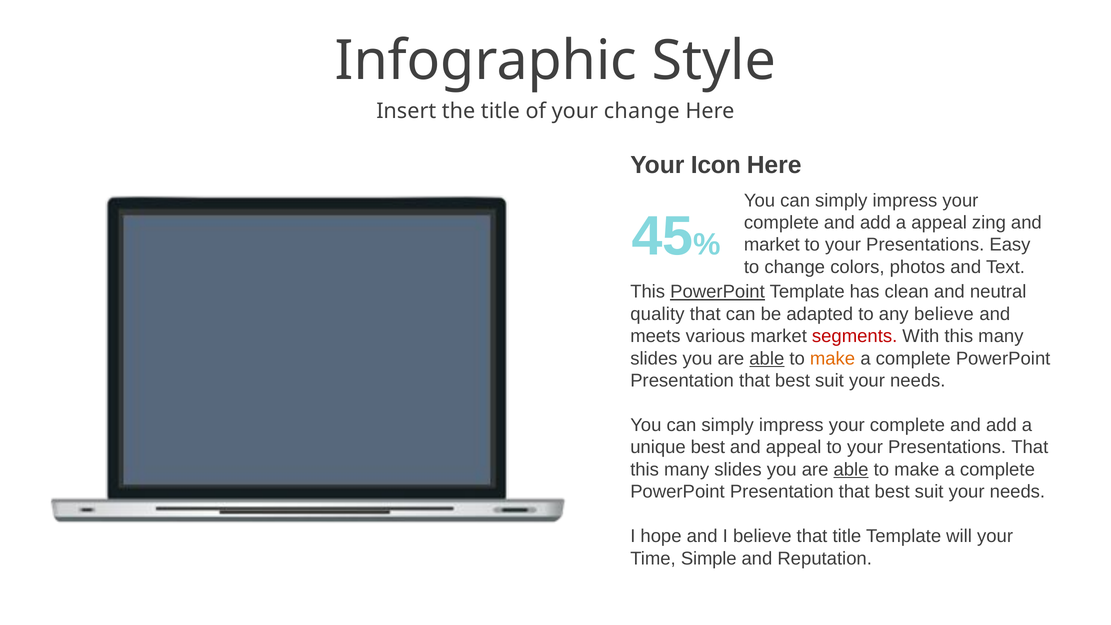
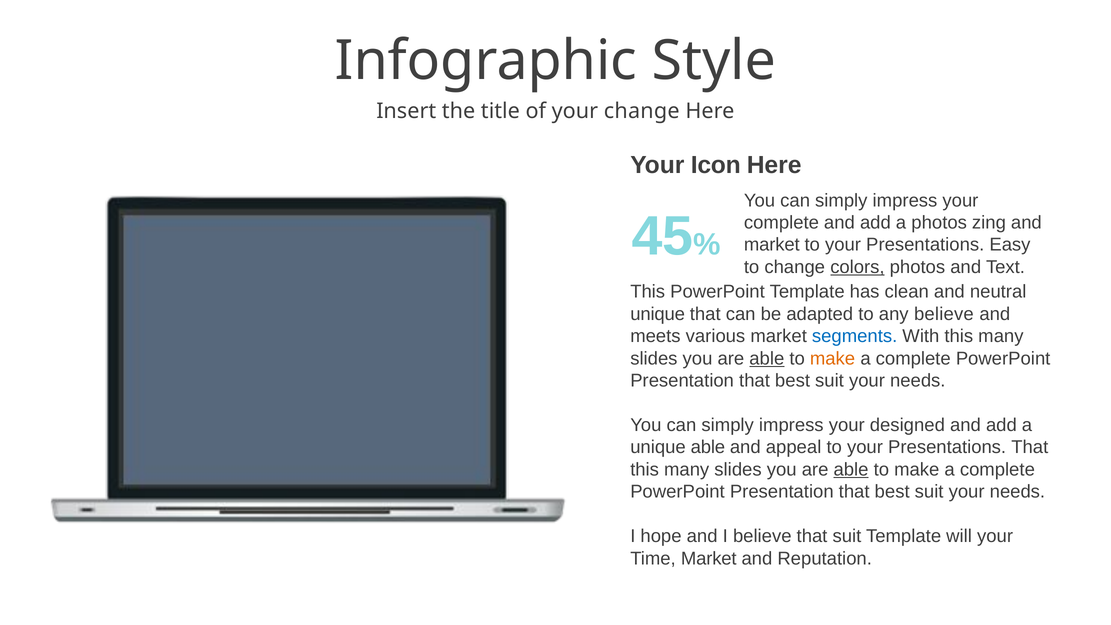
a appeal: appeal -> photos (939, 223)
colors underline: none -> present (857, 267)
PowerPoint underline: present -> none (717, 292)
quality: quality -> unique (658, 314)
segments colour: red -> blue (855, 336)
complete: complete -> designed (907, 425)
unique best: best -> able (708, 447)
that title: title -> suit (847, 536)
Time Simple: Simple -> Market (709, 558)
